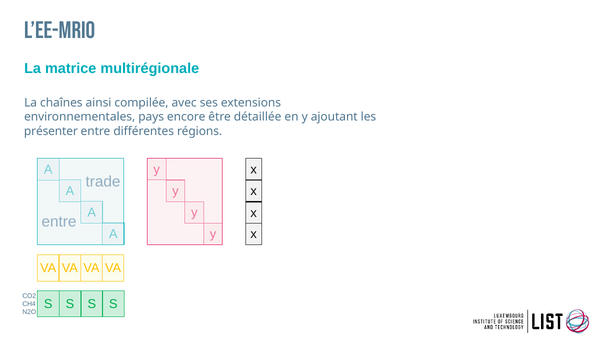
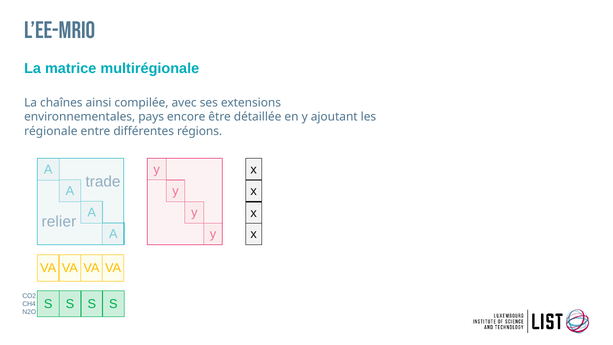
présenter: présenter -> régionale (51, 131)
entre: entre -> relier (59, 221)
